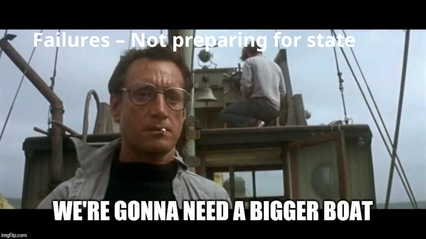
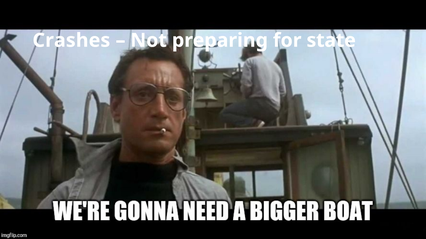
Failures: Failures -> Crashes (71, 40)
